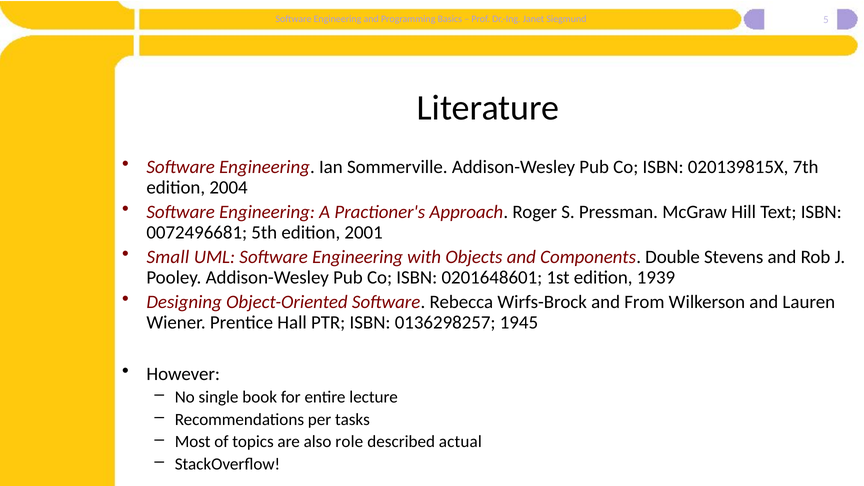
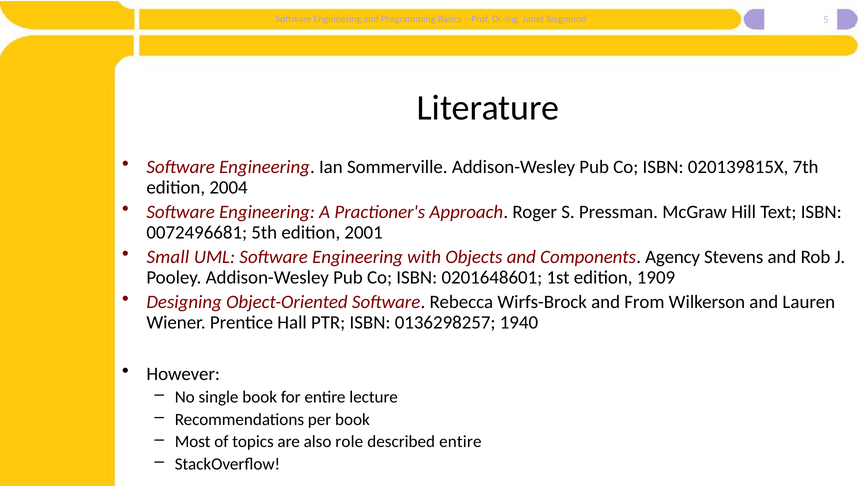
Double: Double -> Agency (673, 257)
1939: 1939 -> 1909 (656, 277)
1945: 1945 -> 1940 (519, 322)
per tasks: tasks -> book (352, 419)
described actual: actual -> entire (460, 442)
